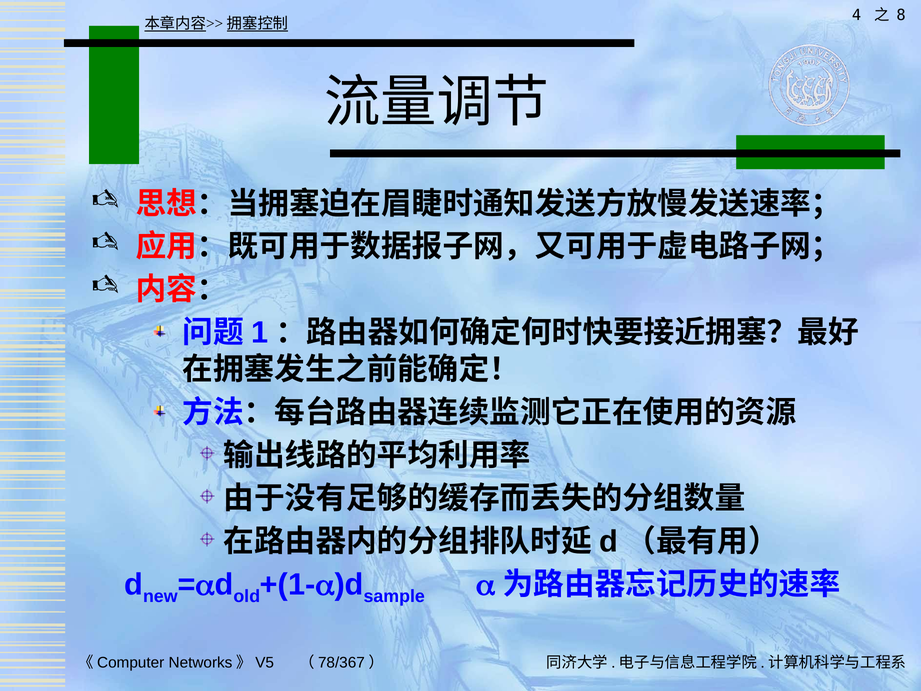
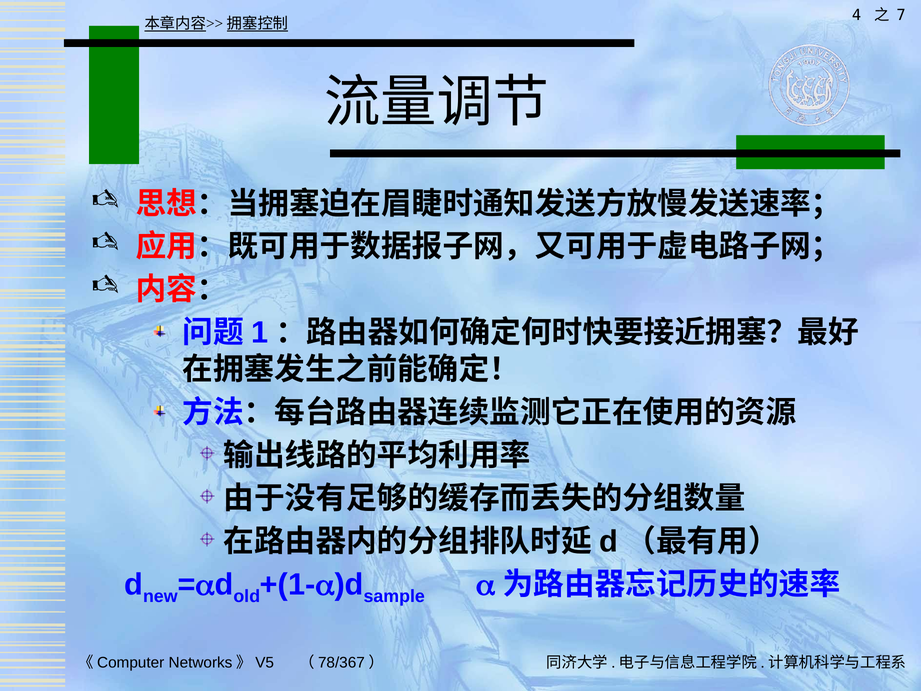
8: 8 -> 7 (901, 15)
